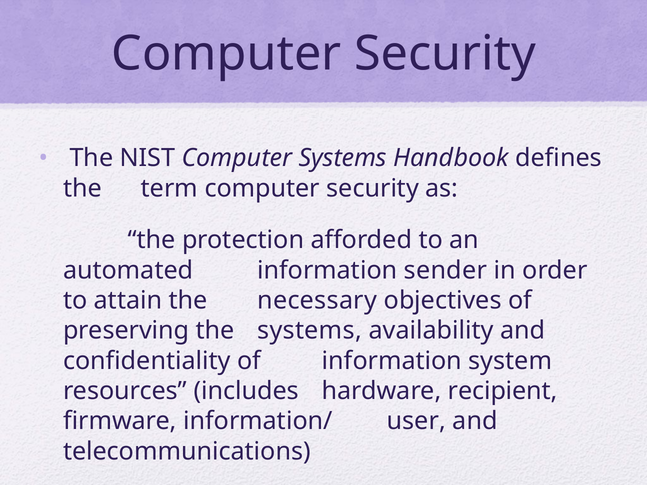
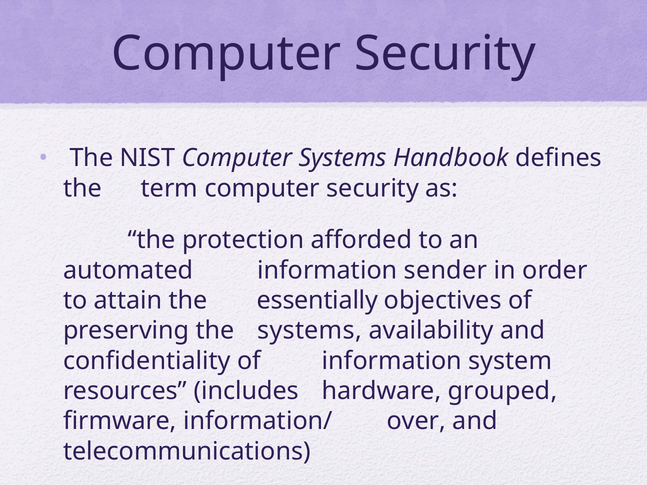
necessary: necessary -> essentially (317, 301)
recipient: recipient -> grouped (503, 391)
user: user -> over (416, 421)
